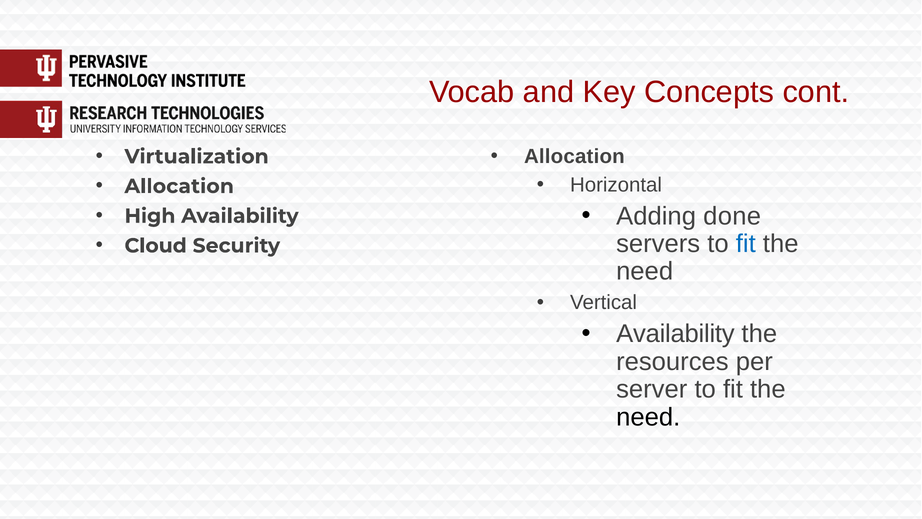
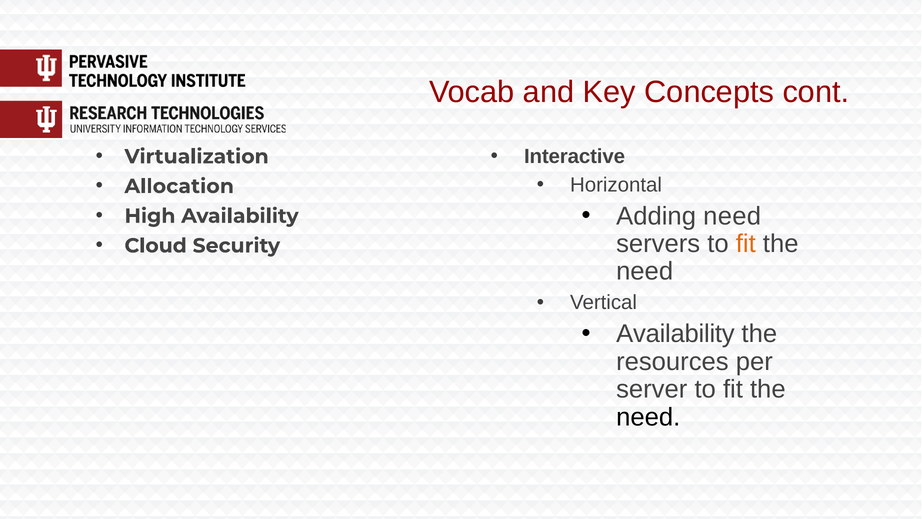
Allocation: Allocation -> Interactive (575, 156)
Adding done: done -> need (732, 216)
fit colour: blue -> orange (746, 244)
